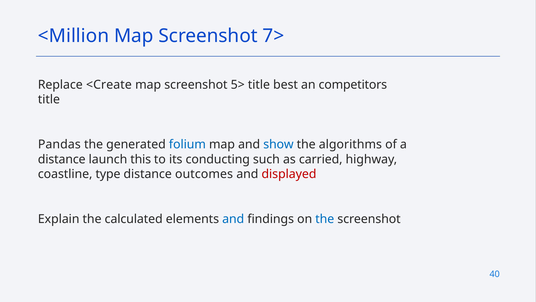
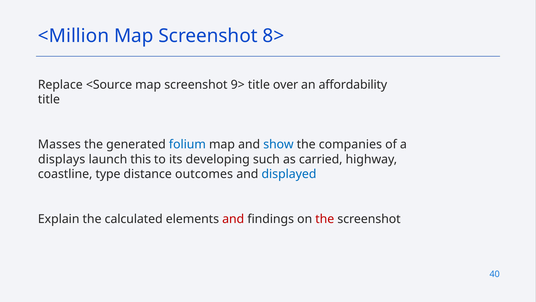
7>: 7> -> 8> (273, 36)
<Create: <Create -> <Source (109, 85)
5>: 5> -> 9> (238, 85)
best: best -> over (286, 85)
competitors: competitors -> affordability (353, 85)
Pandas: Pandas -> Masses (59, 144)
algorithms: algorithms -> companies (350, 144)
distance: distance -> displays (62, 159)
conducting: conducting -> developing (218, 159)
displayed colour: red -> blue (289, 174)
and colour: blue -> red (233, 219)
the colour: blue -> red (325, 219)
